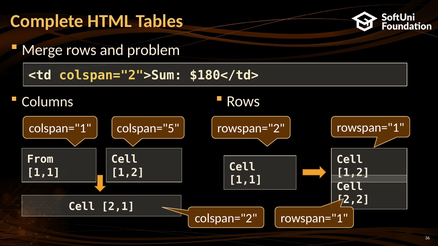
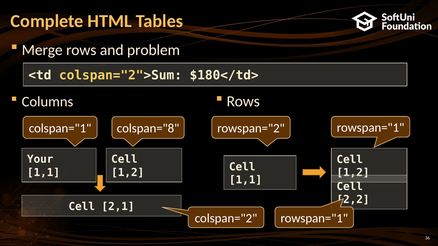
colspan="5: colspan="5 -> colspan="8 (148, 129)
From: From -> Your (40, 160)
